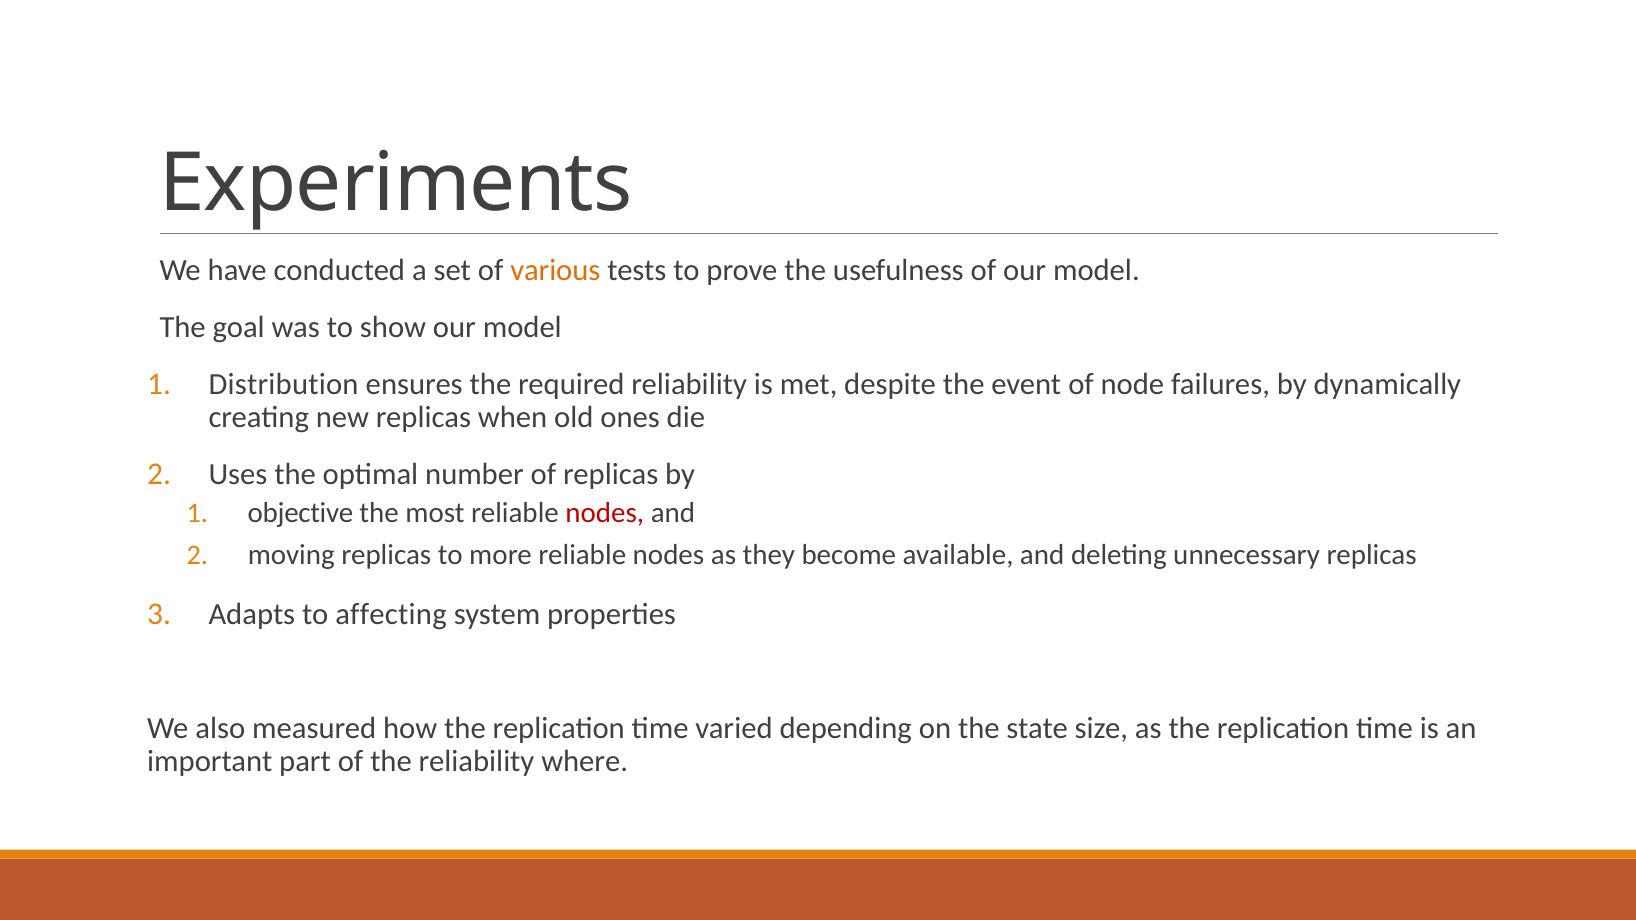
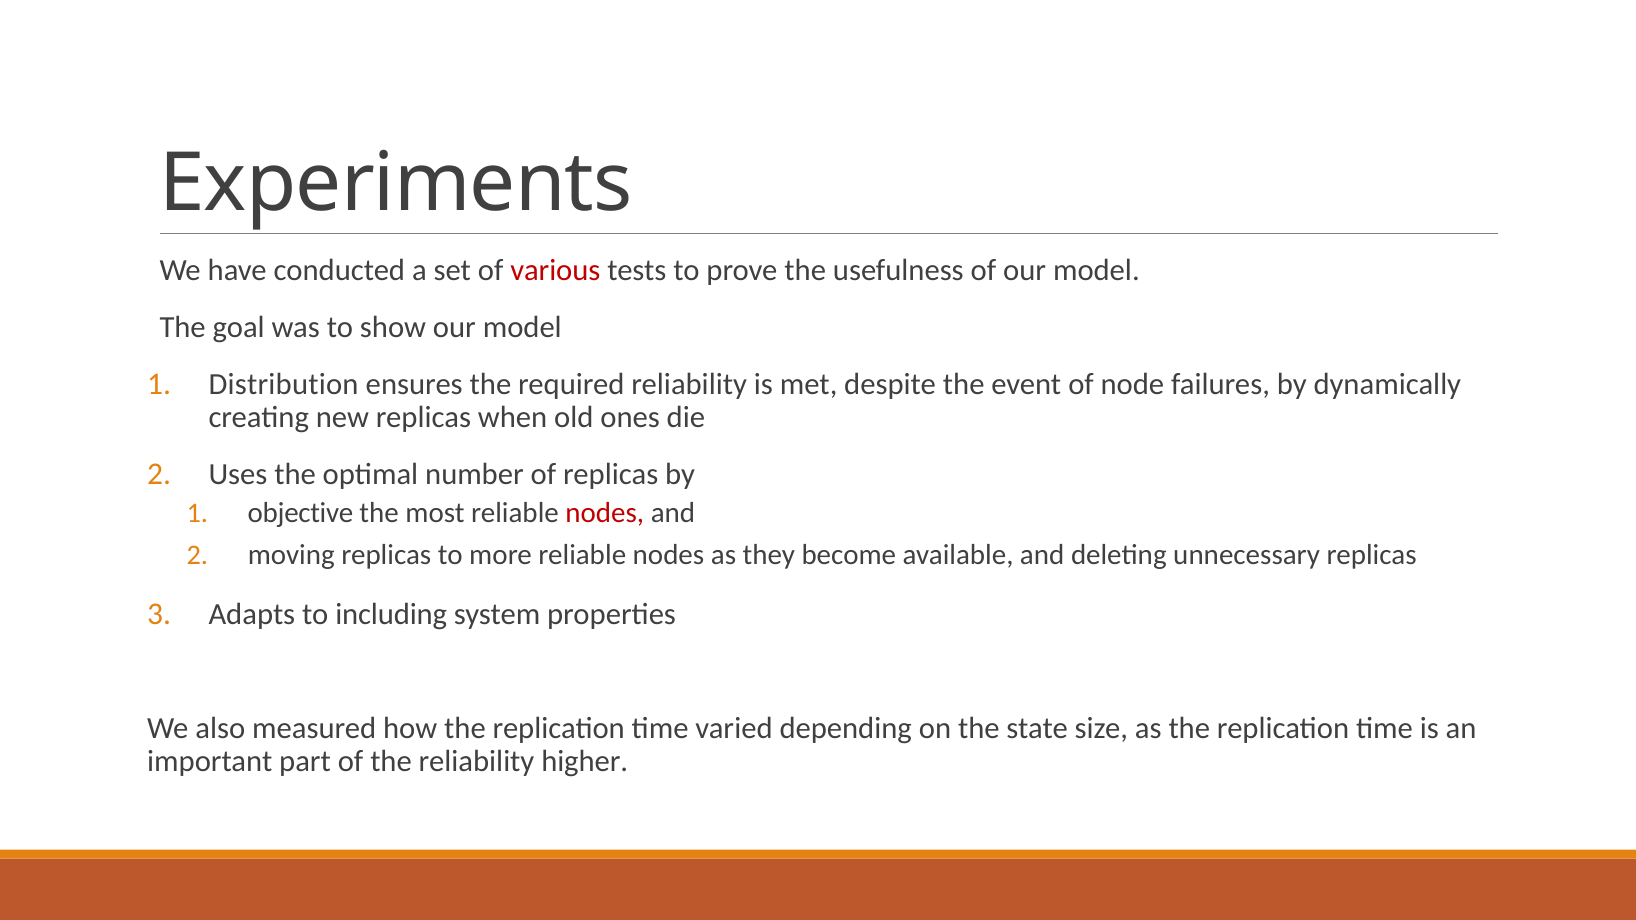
various colour: orange -> red (555, 270)
affecting: affecting -> including (391, 614)
where: where -> higher (585, 762)
